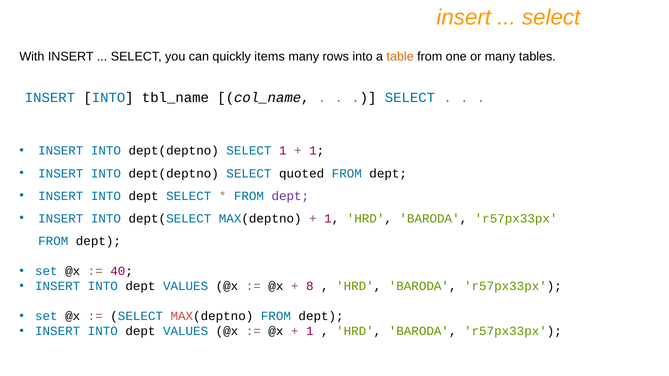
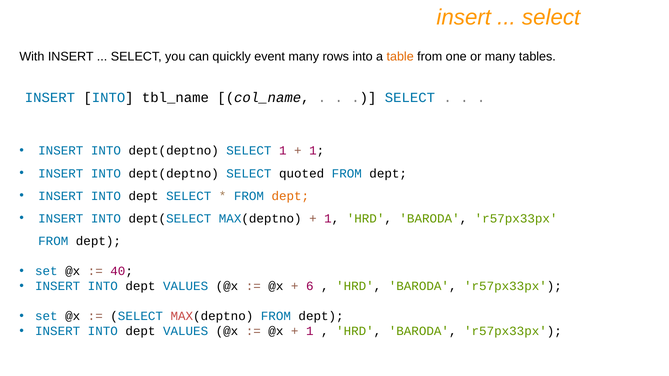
items: items -> event (270, 57)
dept colour: purple -> orange (290, 196)
8: 8 -> 6 (310, 286)
